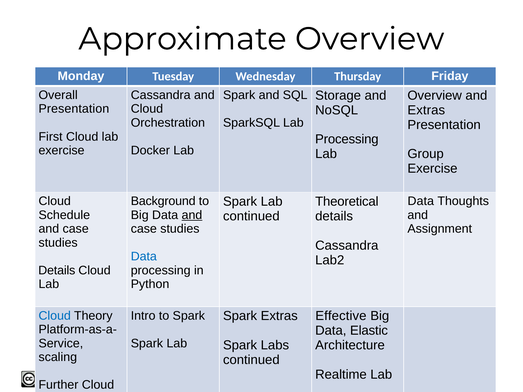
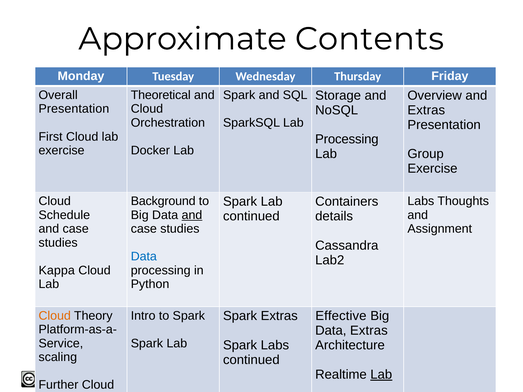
Approximate Overview: Overview -> Contents (369, 39)
Cassandra: Cassandra -> Theoretical (161, 95)
Data: Data -> Labs (421, 201)
Theoretical: Theoretical -> Containers (347, 202)
Details: Details -> Kappa (57, 271)
Cloud colour: blue -> orange (55, 316)
Data Elastic: Elastic -> Extras (369, 331)
Lab underline: none -> present (381, 375)
